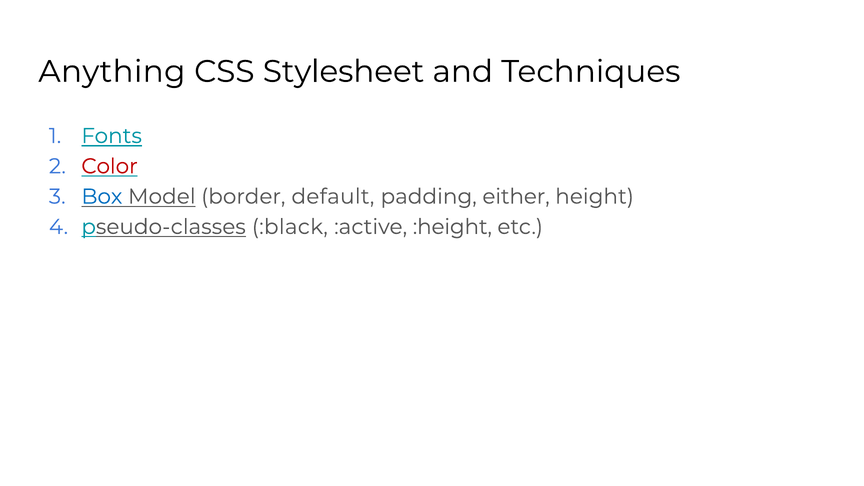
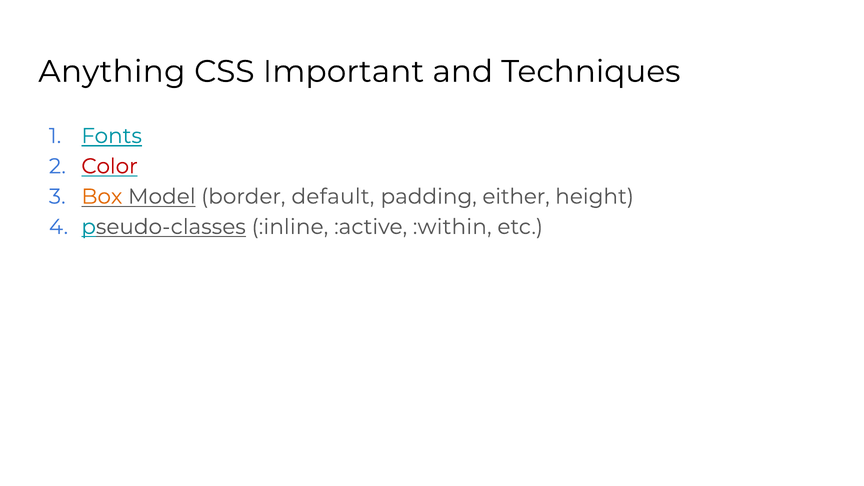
Stylesheet: Stylesheet -> Important (343, 72)
Box colour: blue -> orange (102, 197)
:black: :black -> :inline (290, 227)
:height: :height -> :within (452, 227)
